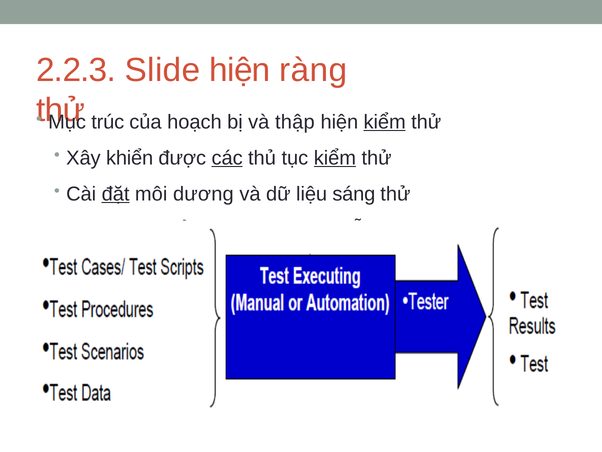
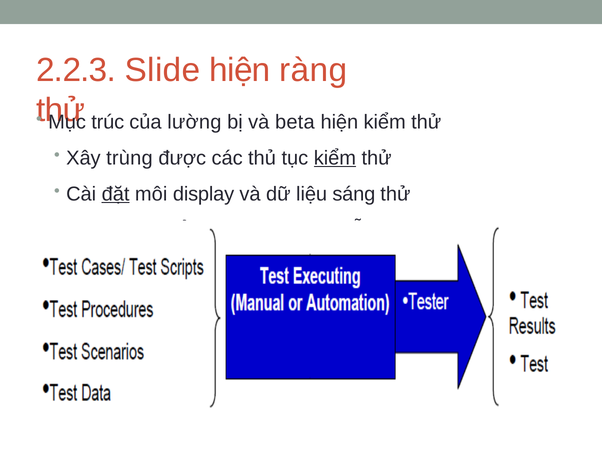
hoạch: hoạch -> lường (194, 122)
thập: thập -> beta (295, 122)
kiểm underline: present -> none (385, 122)
khiển: khiển -> trùng (129, 158)
các underline: present -> none (227, 158)
dương: dương -> display (204, 194)
